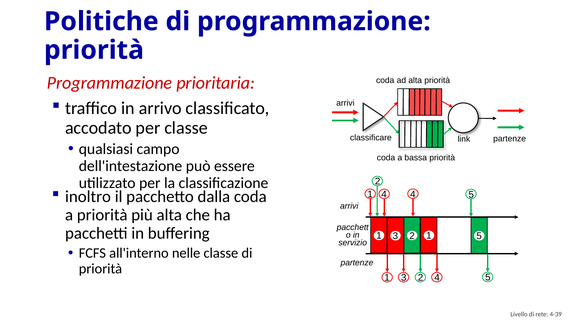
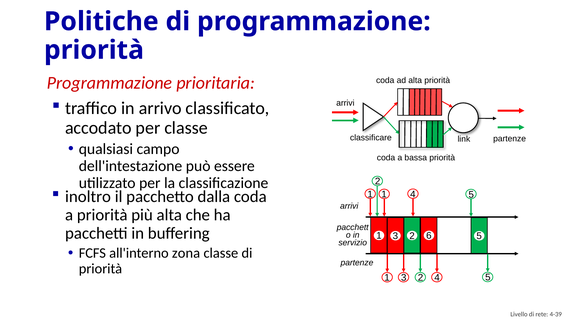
1 4: 4 -> 1 (384, 194)
2 1: 1 -> 6 (429, 235)
nelle: nelle -> zona (186, 253)
